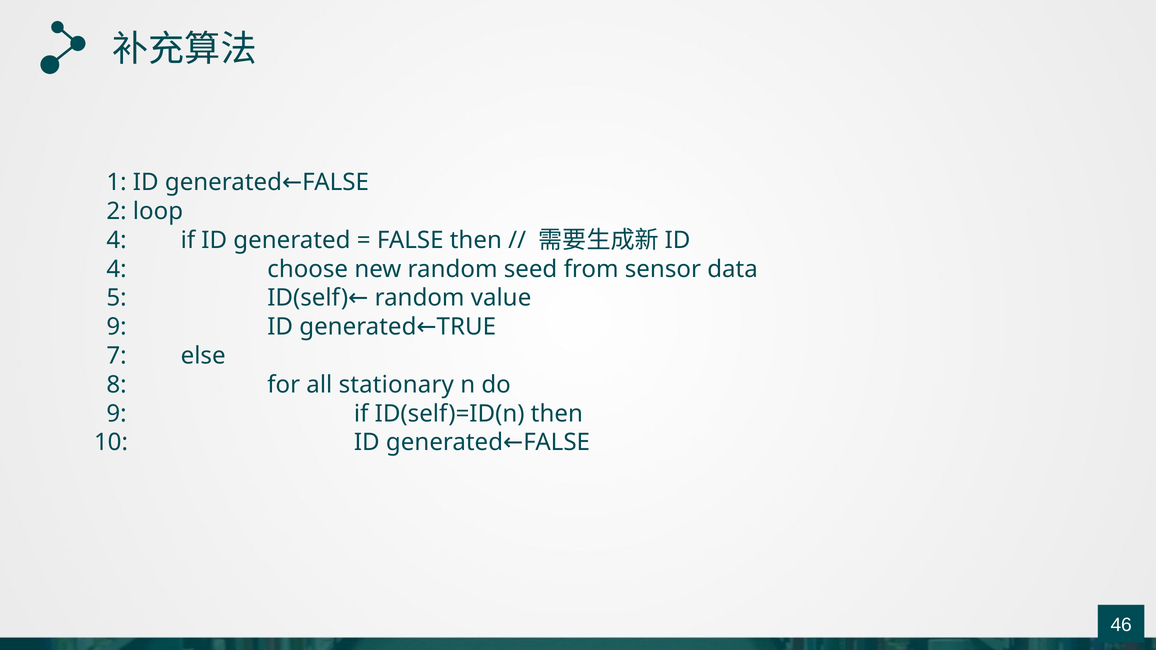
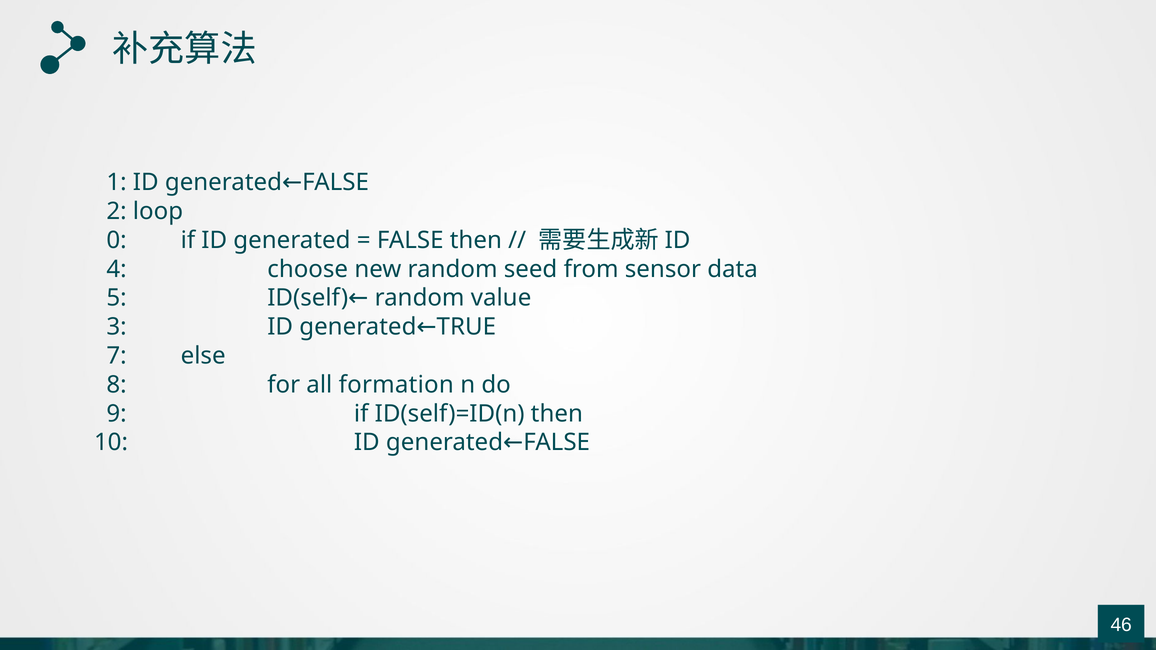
4: 4 -> 0 (117, 240)
9: 9 -> 3 (117, 327)
stationary: stationary -> formation (396, 385)
